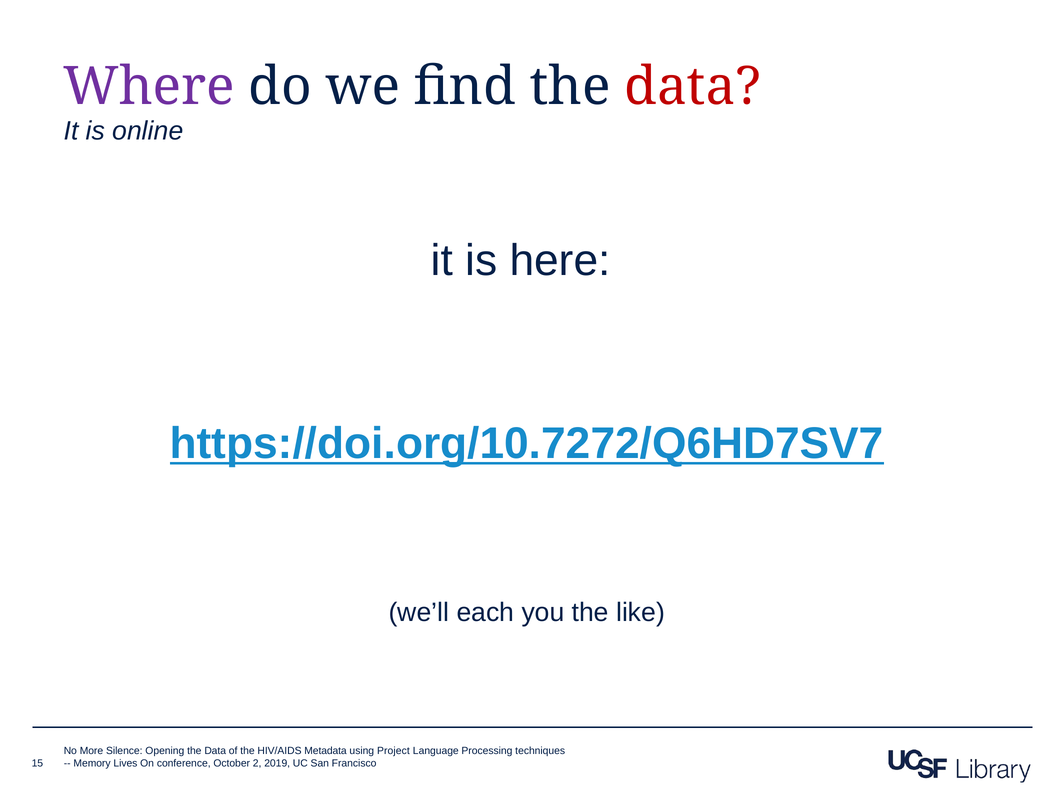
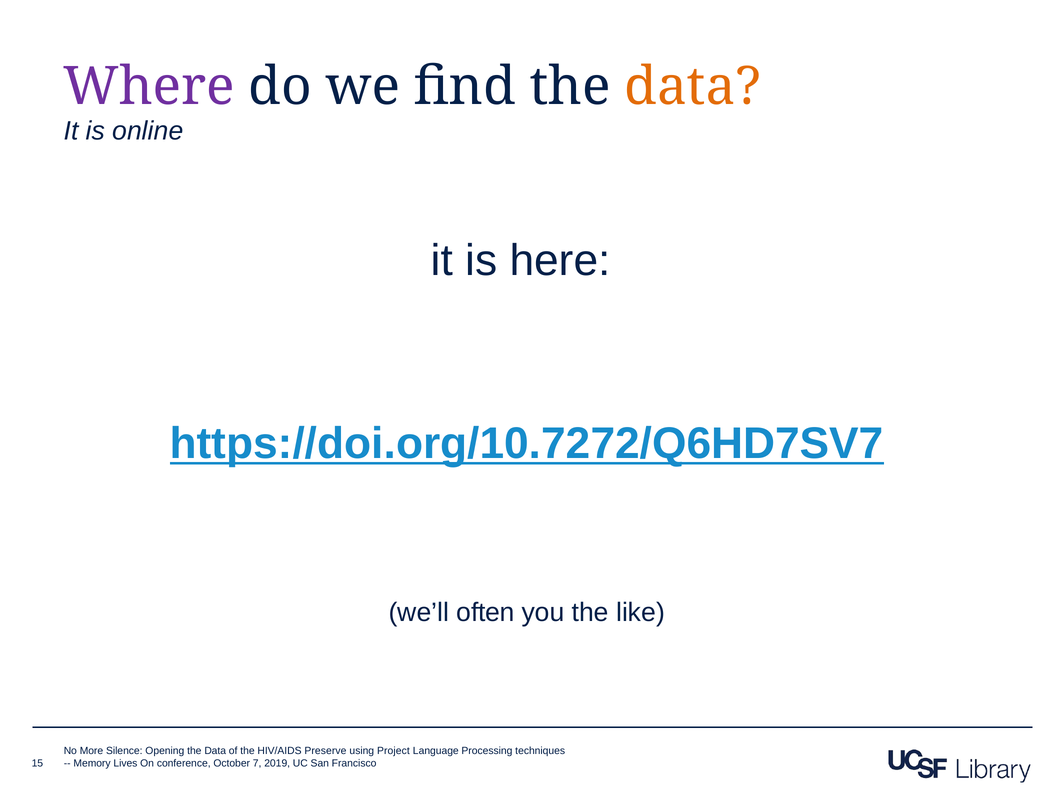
data colour: red -> orange (693, 87)
each: each -> often (486, 612)
Metadata: Metadata -> Preserve (325, 751)
2: 2 -> 7 (257, 763)
